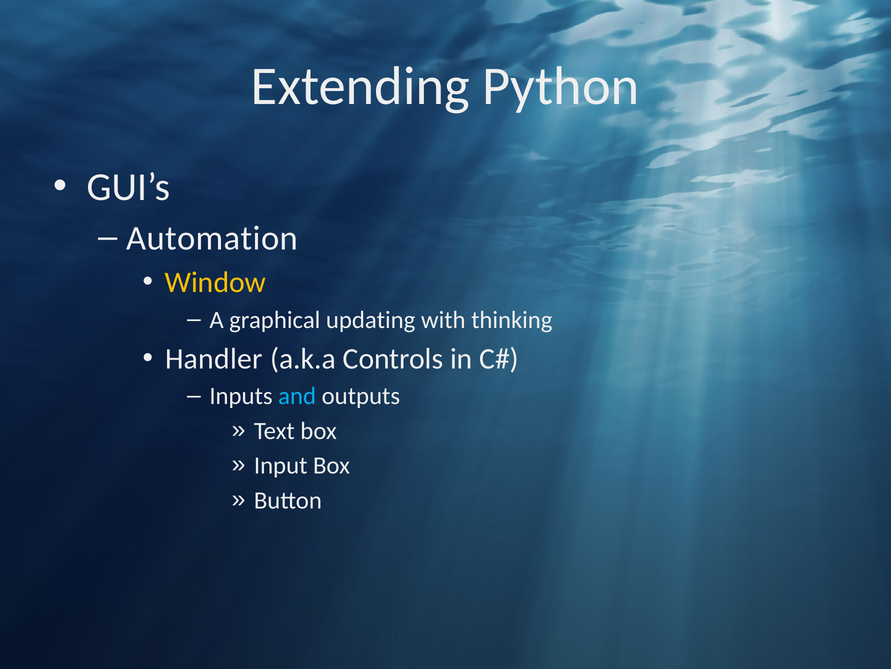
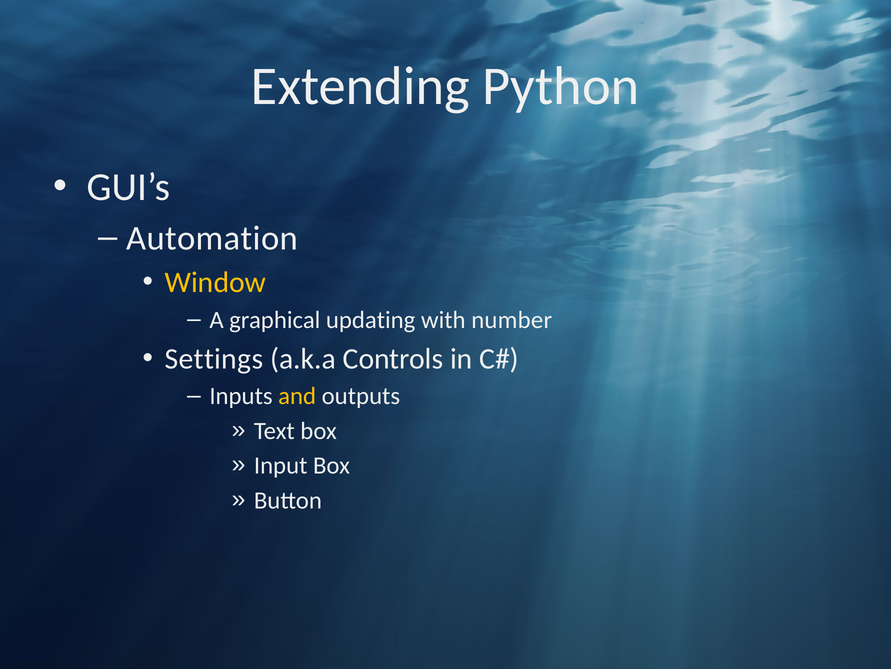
thinking: thinking -> number (512, 320)
Handler: Handler -> Settings (214, 358)
and colour: light blue -> yellow (297, 396)
